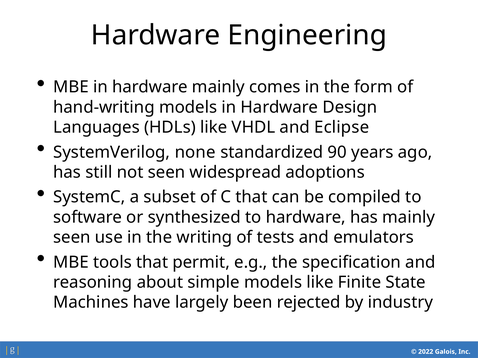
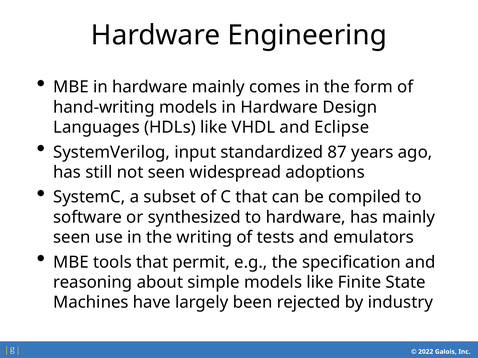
none: none -> input (195, 152)
90: 90 -> 87 (337, 152)
